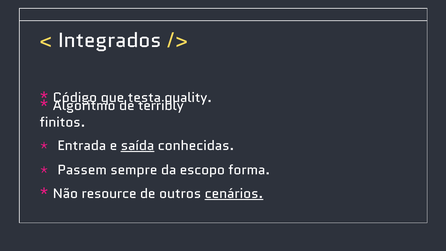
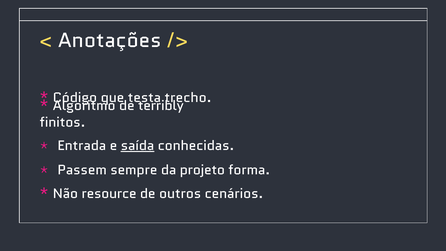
Integrados: Integrados -> Anotações (110, 41)
quality: quality -> trecho (188, 98)
escopo: escopo -> projeto (202, 170)
cenários underline: present -> none (234, 193)
